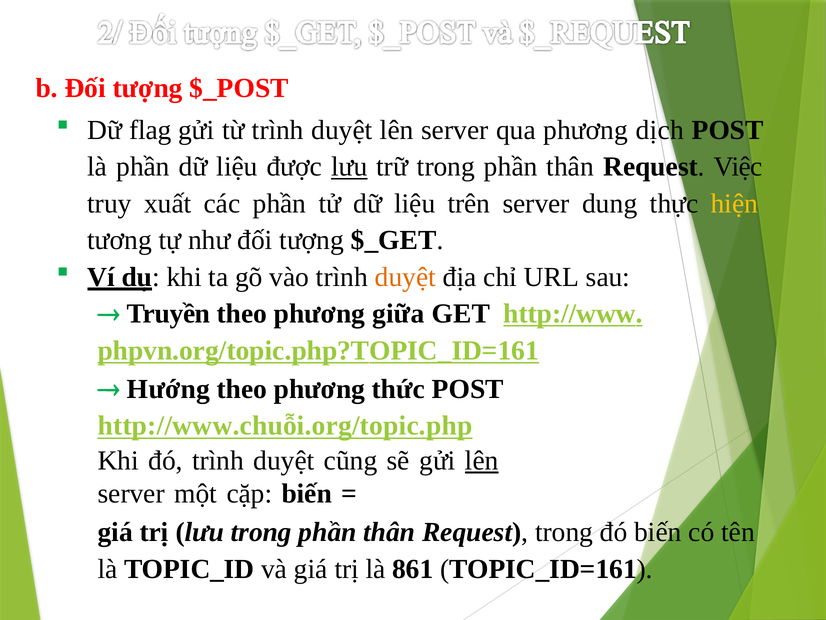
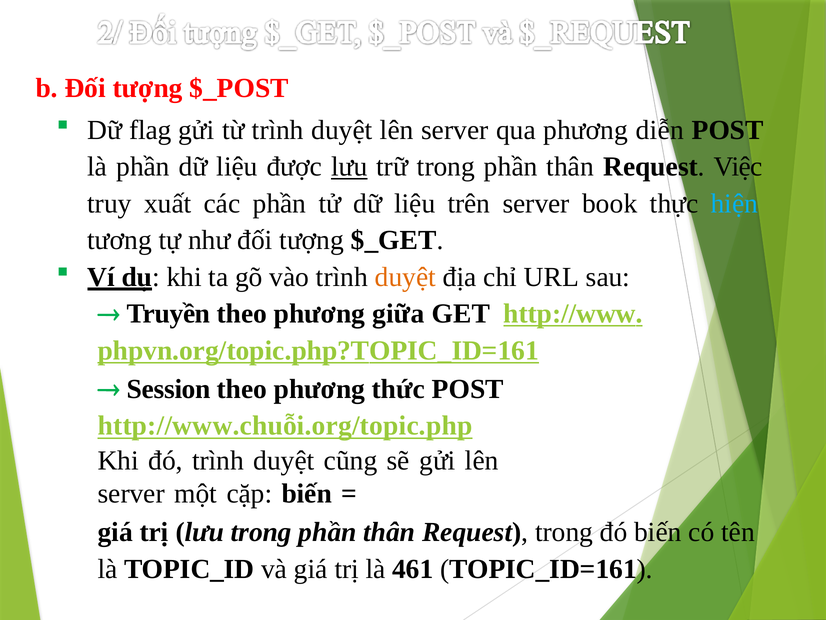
dịch: dịch -> diễn (660, 130)
dung: dung -> book (610, 203)
hiện colour: yellow -> light blue (734, 203)
Hướng: Hướng -> Session (169, 389)
lên underline: present -> none (482, 460)
861: 861 -> 461 (413, 569)
